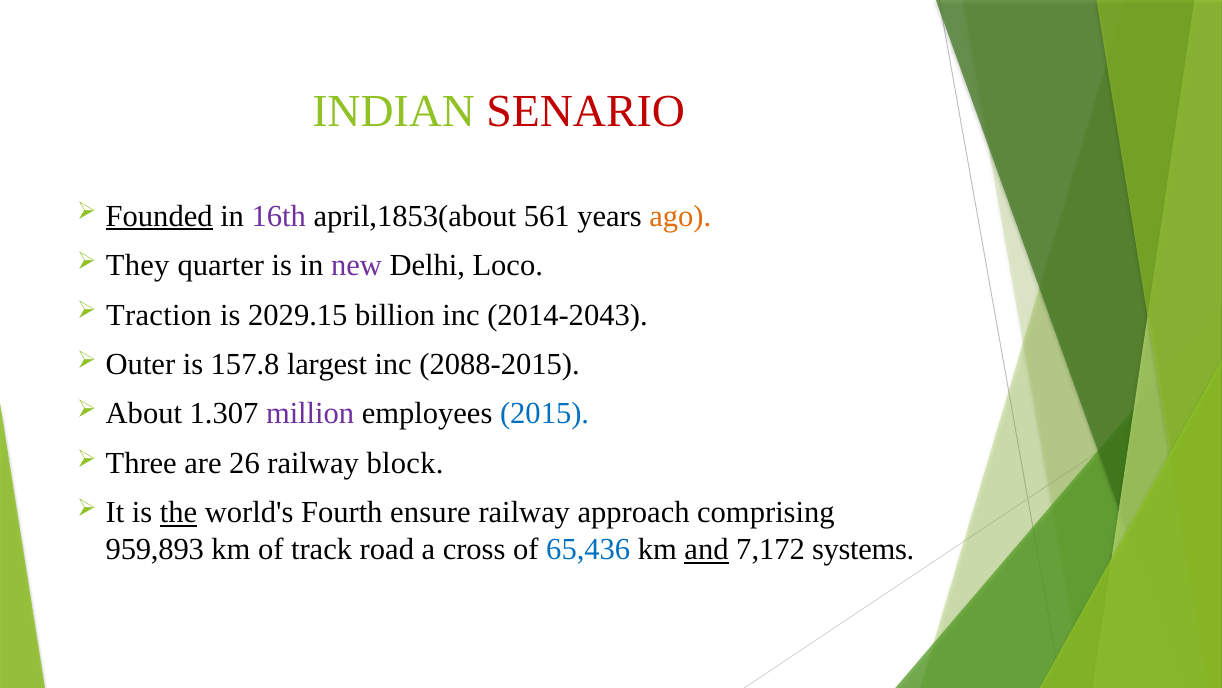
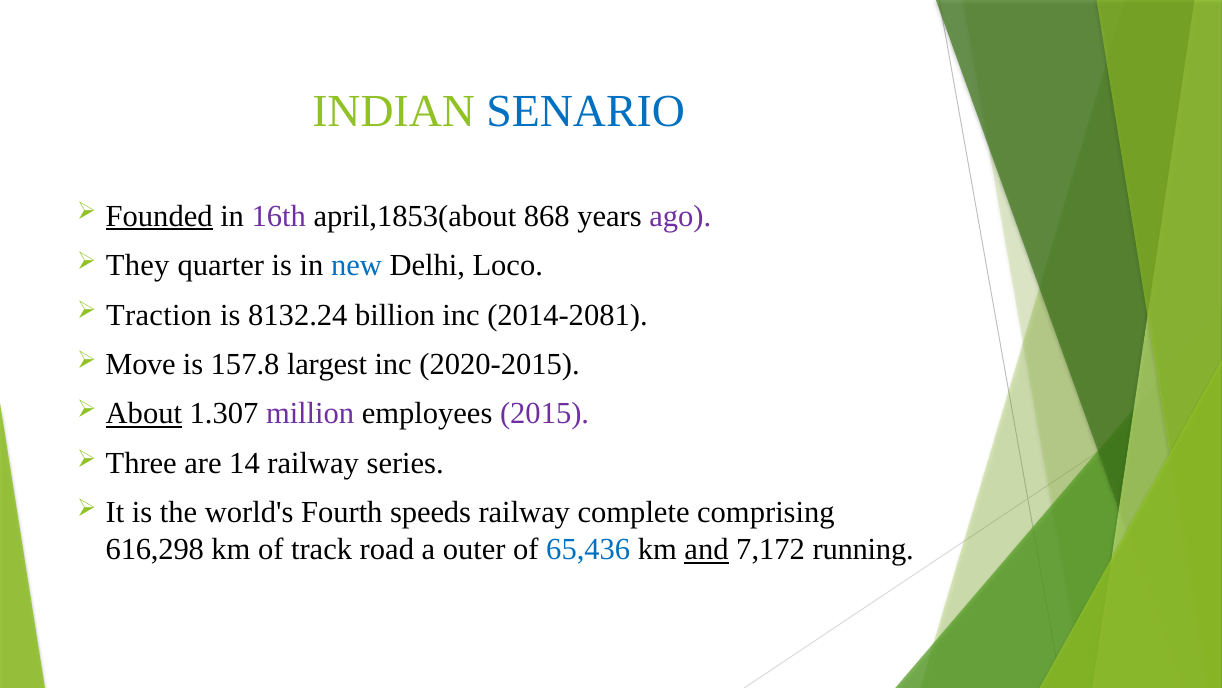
SENARIO colour: red -> blue (586, 111)
561: 561 -> 868 (547, 216)
ago colour: orange -> purple (680, 216)
new colour: purple -> blue (357, 265)
2029.15: 2029.15 -> 8132.24 (298, 315)
2014-2043: 2014-2043 -> 2014-2081 (567, 315)
Outer: Outer -> Move (141, 364)
2088-2015: 2088-2015 -> 2020-2015 (500, 364)
About underline: none -> present (144, 413)
2015 colour: blue -> purple (545, 413)
26: 26 -> 14 (245, 463)
block: block -> series (405, 463)
the underline: present -> none (179, 512)
ensure: ensure -> speeds (431, 512)
approach: approach -> complete (634, 512)
959,893: 959,893 -> 616,298 (155, 549)
cross: cross -> outer (474, 549)
systems: systems -> running (863, 549)
